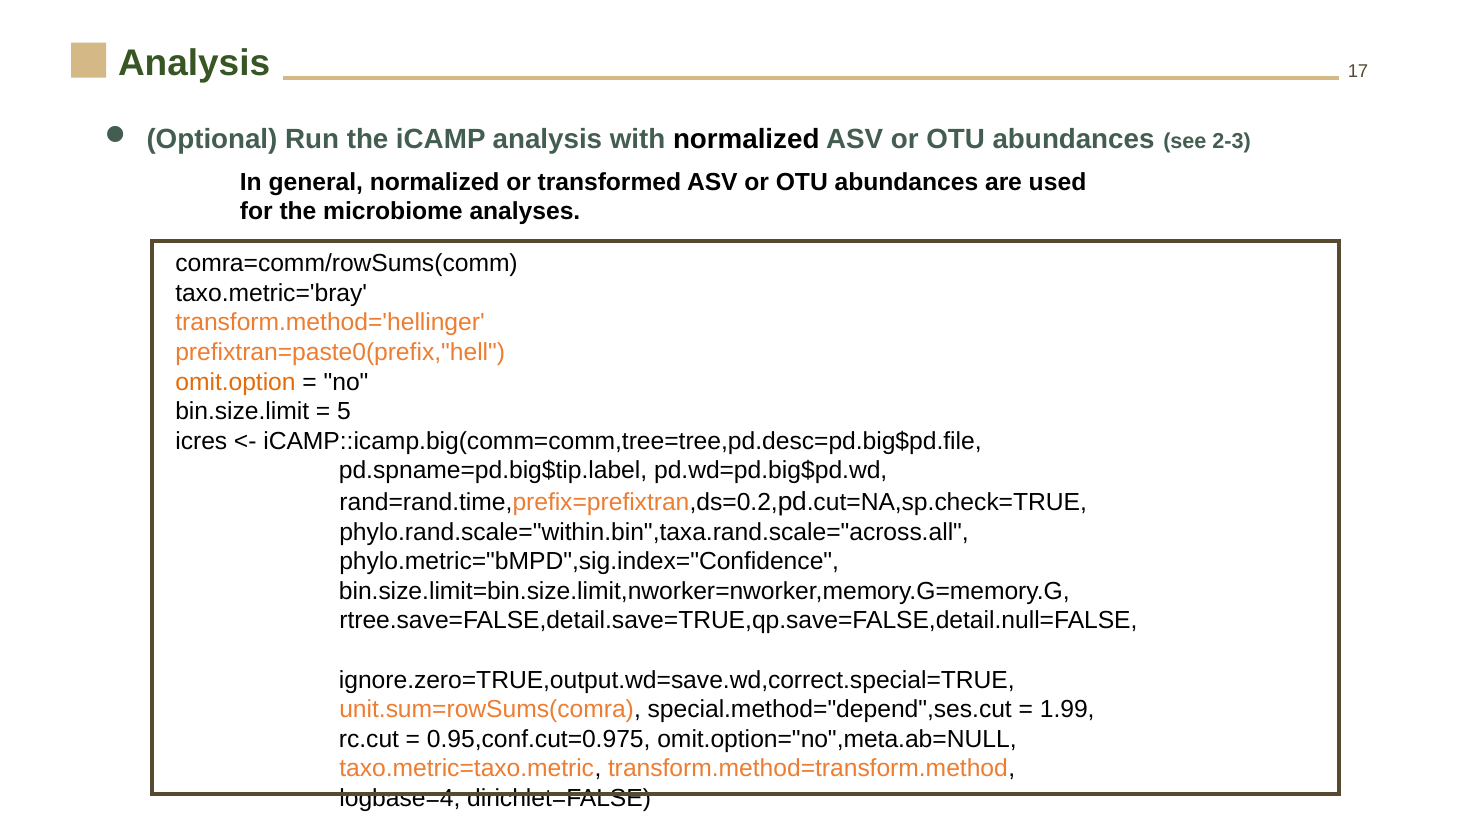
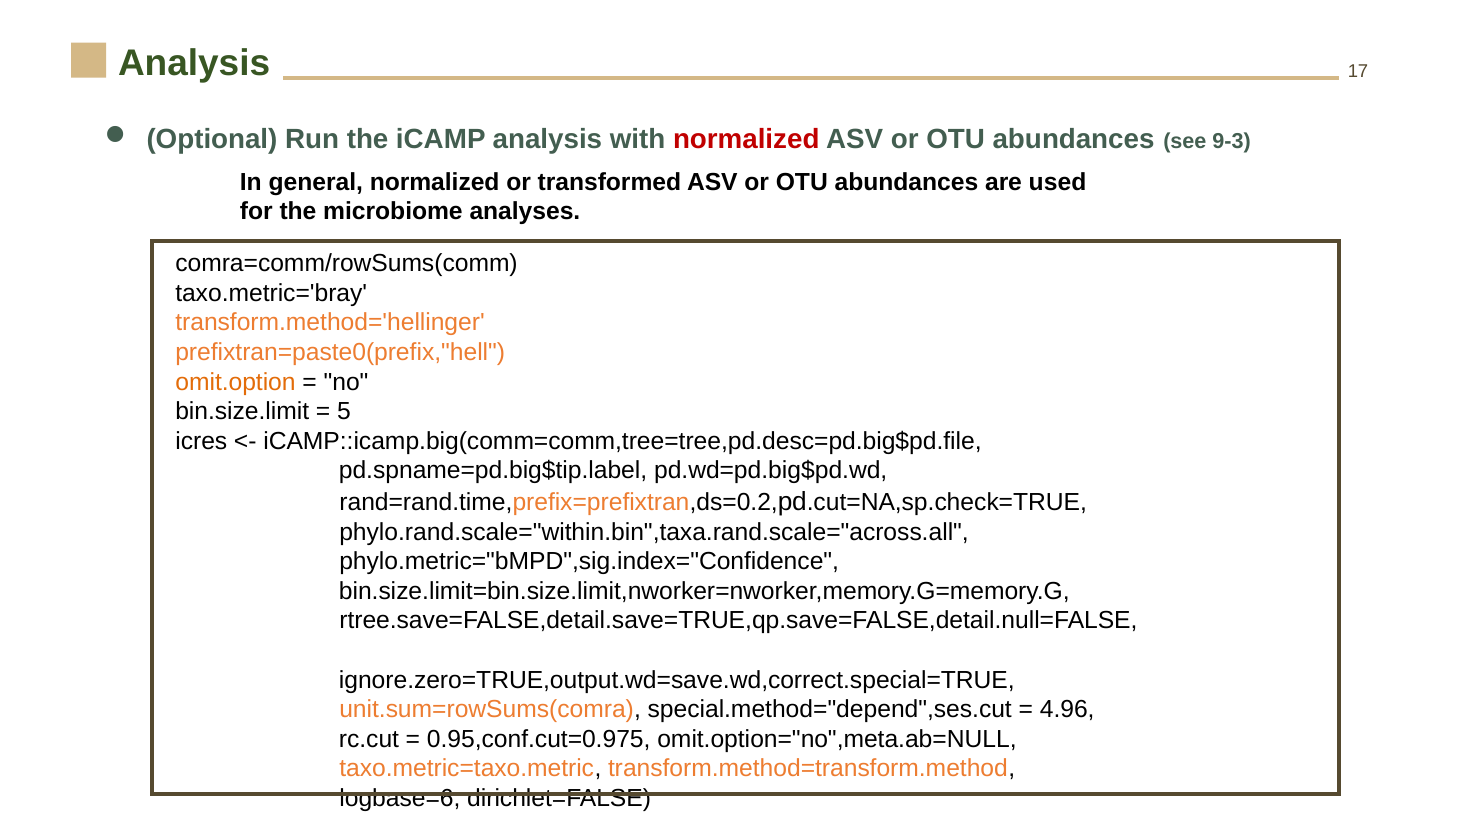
normalized colour: black -> red (746, 140)
2-3: 2-3 -> 9-3 (1232, 142)
1.99: 1.99 -> 4.96 (1067, 710)
logbase=4: logbase=4 -> logbase=6 (400, 798)
